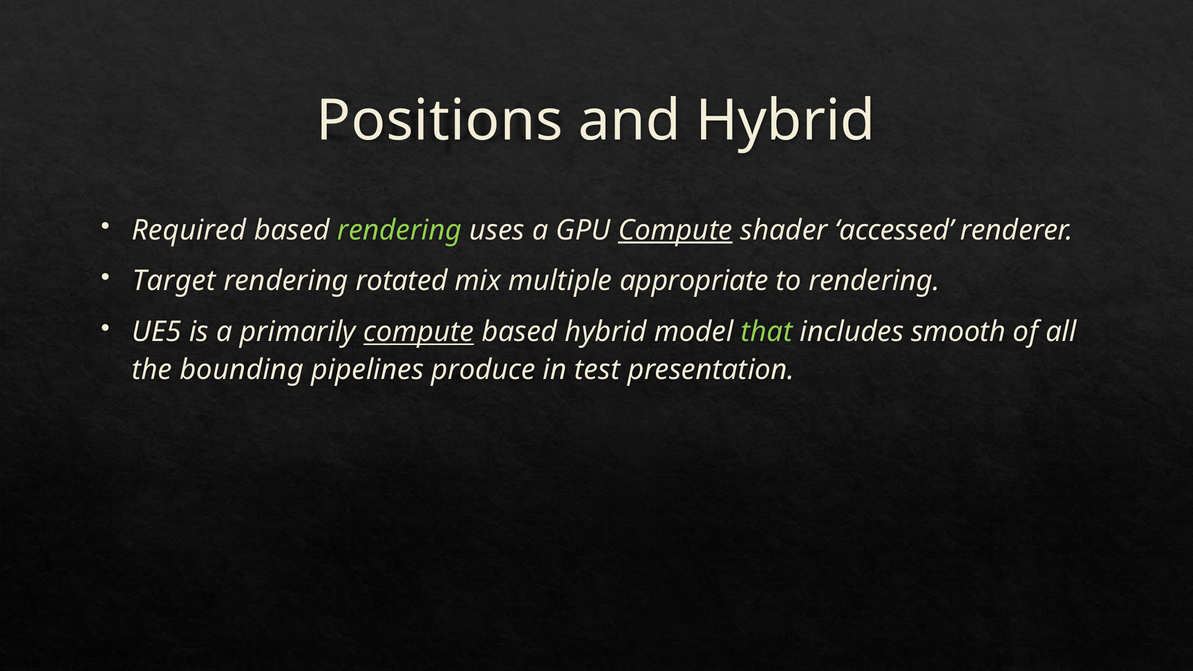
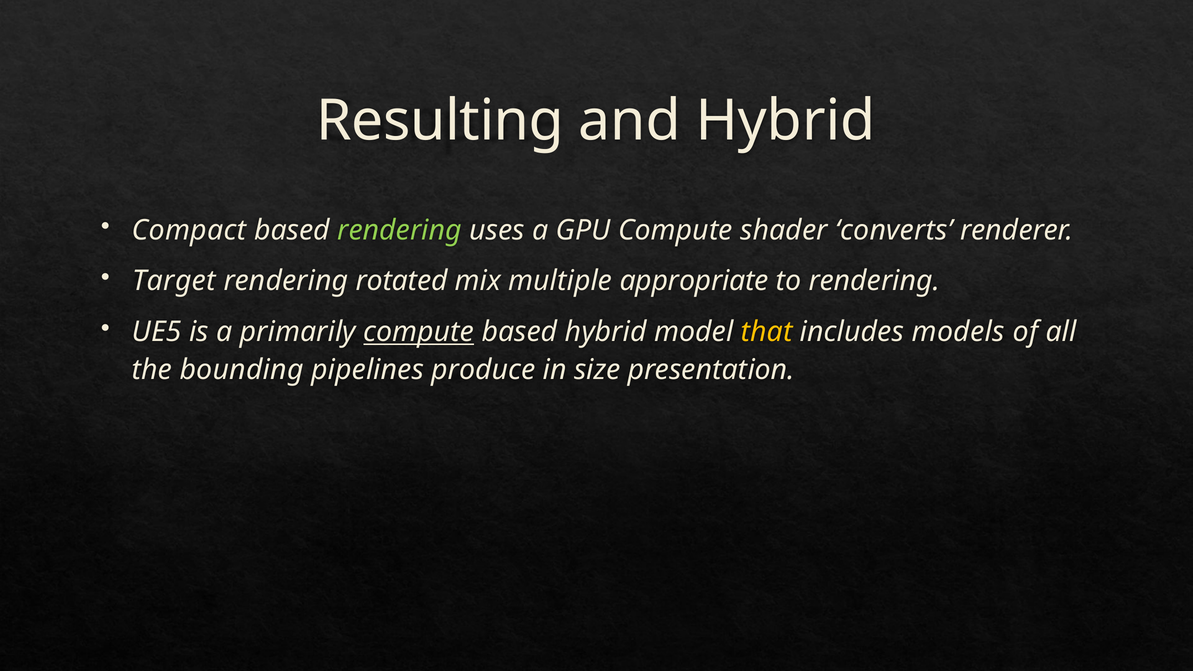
Positions: Positions -> Resulting (440, 121)
Required: Required -> Compact (189, 230)
Compute underline: present -> none (675, 230)
accessed: accessed -> converts (894, 230)
that colour: light green -> yellow (767, 332)
smooth: smooth -> models (958, 332)
test: test -> size (597, 370)
